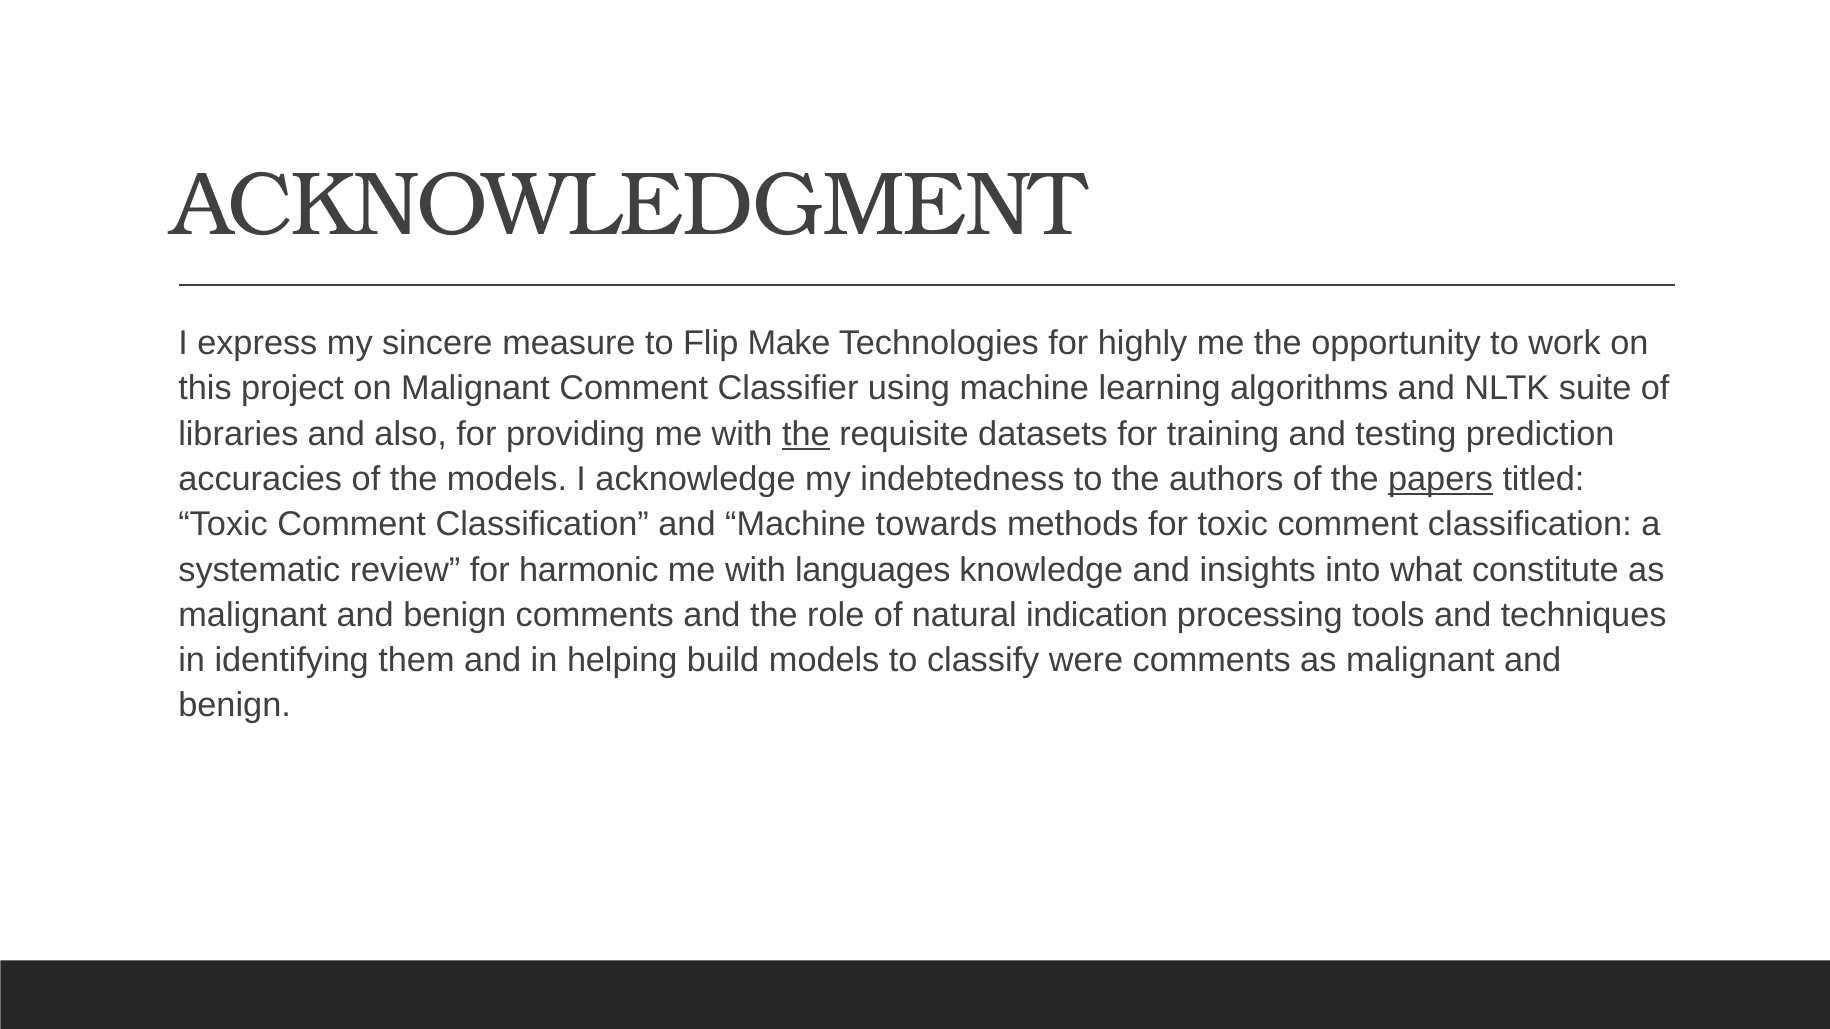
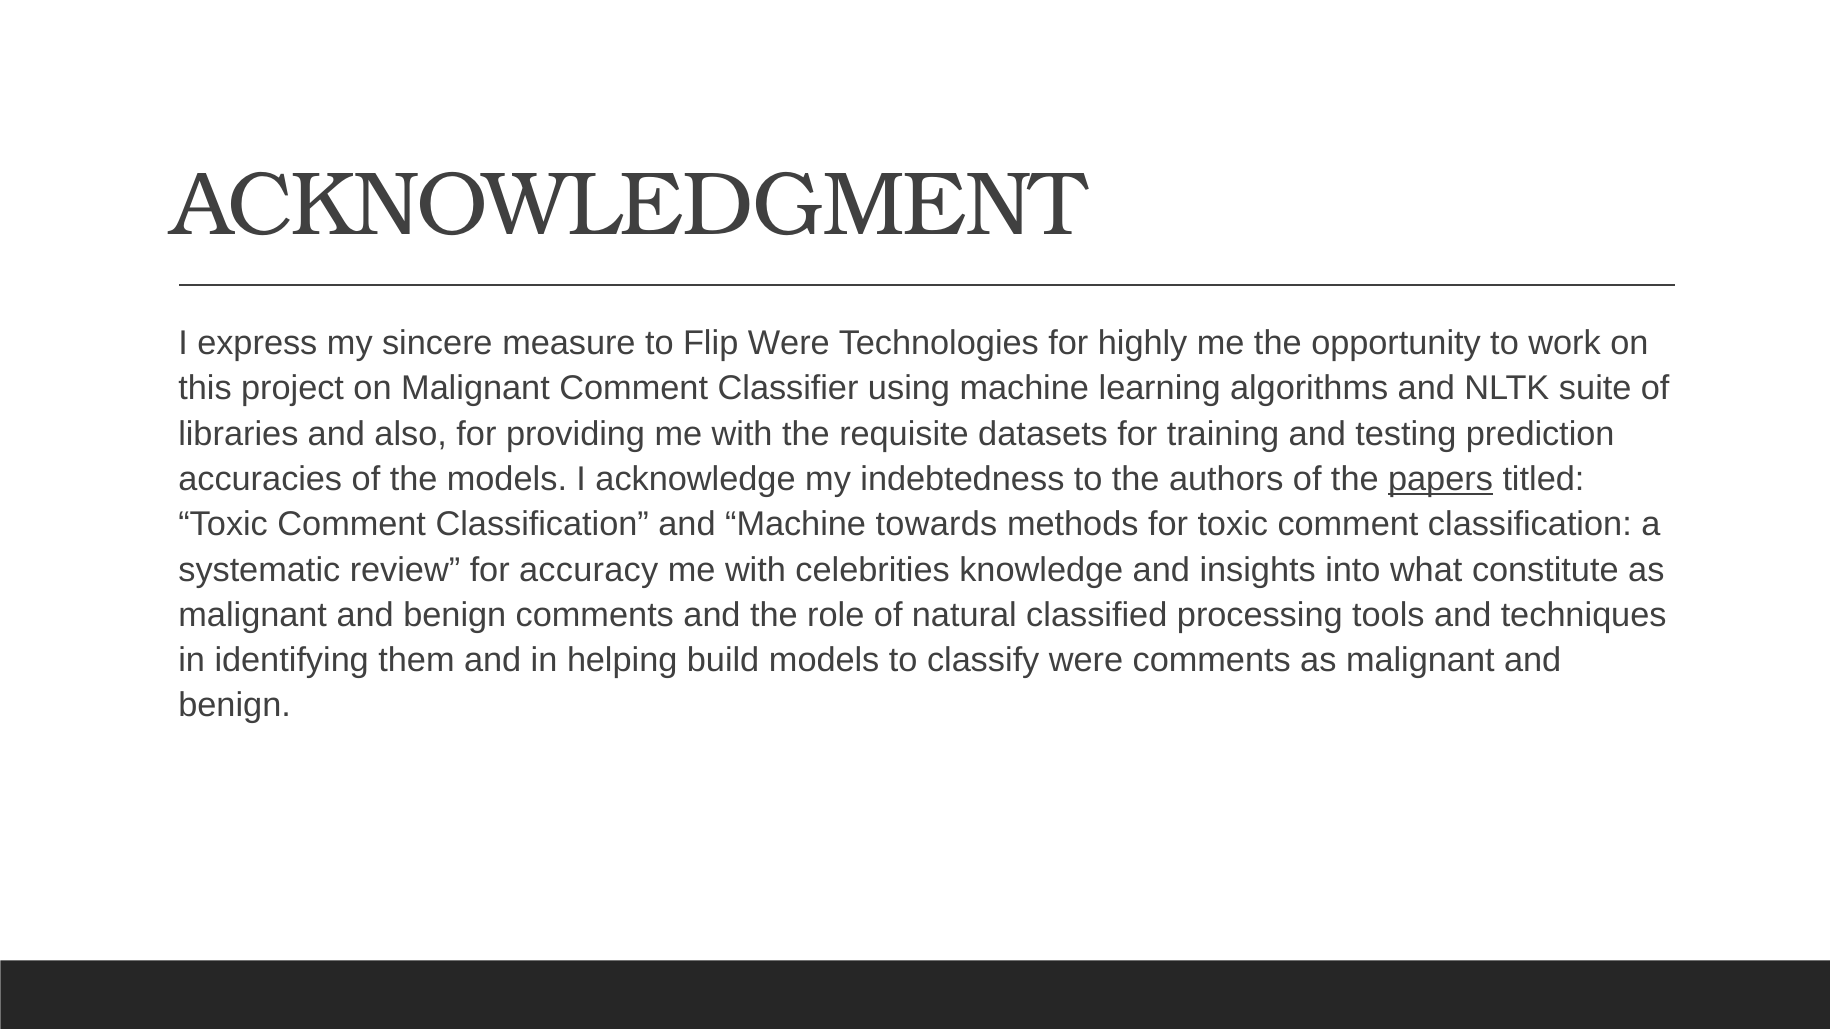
Flip Make: Make -> Were (789, 344)
the underline: present -> none (806, 434)
harmonic: harmonic -> accuracy (589, 570)
languages: languages -> celebrities (873, 570)
indication: indication -> classified (1097, 615)
